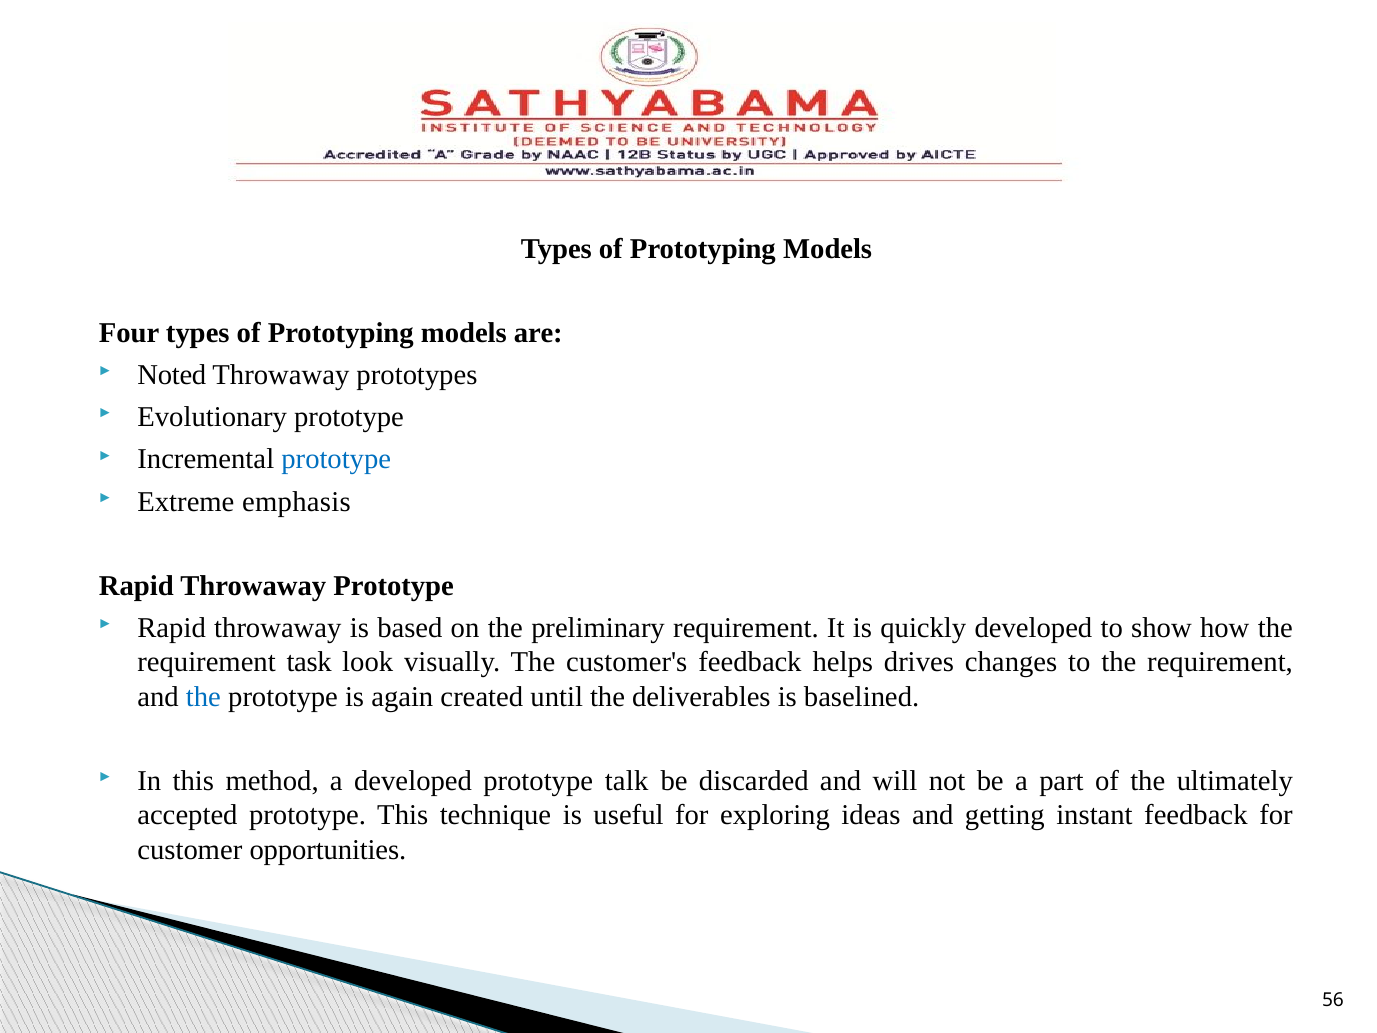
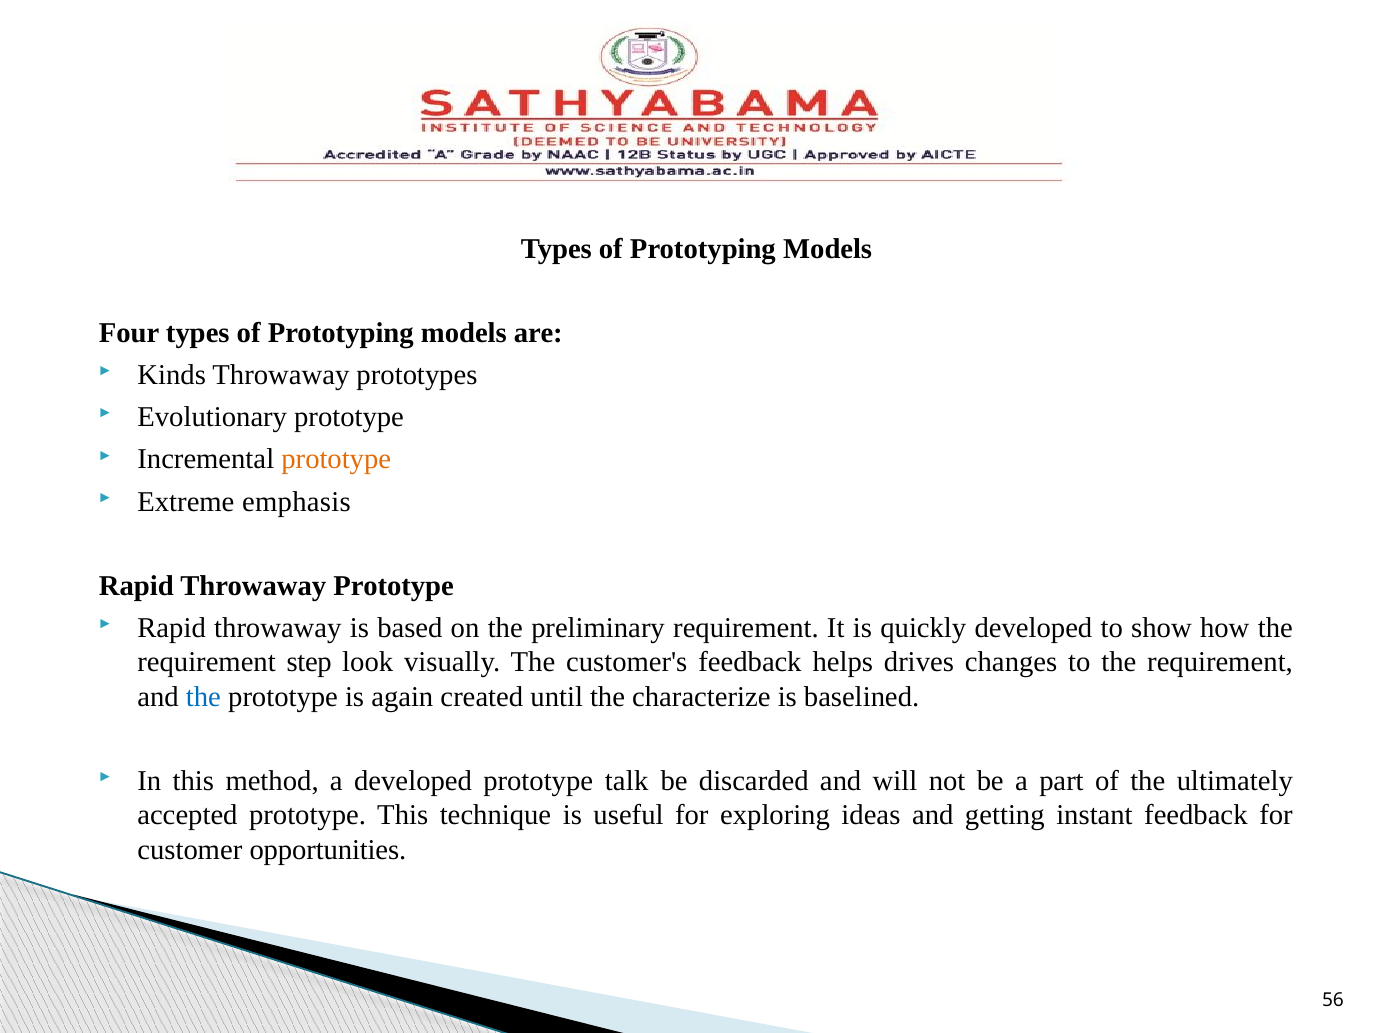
Noted: Noted -> Kinds (172, 375)
prototype colour: blue -> orange (336, 459)
task: task -> step (309, 662)
deliverables: deliverables -> characterize (701, 697)
